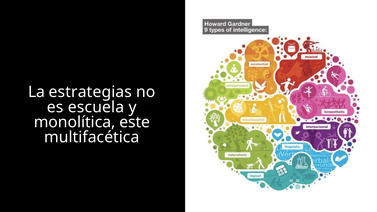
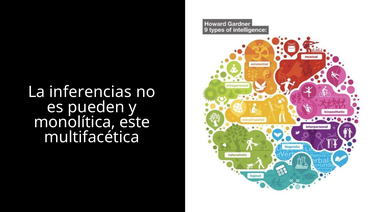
estrategias: estrategias -> inferencias (90, 92)
escuela: escuela -> pueden (96, 107)
